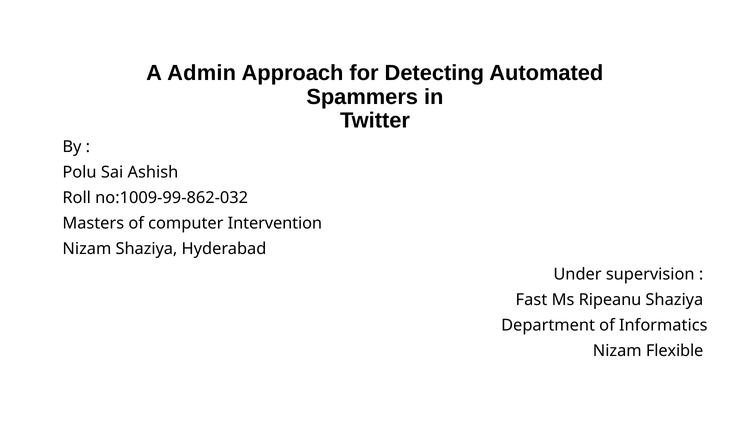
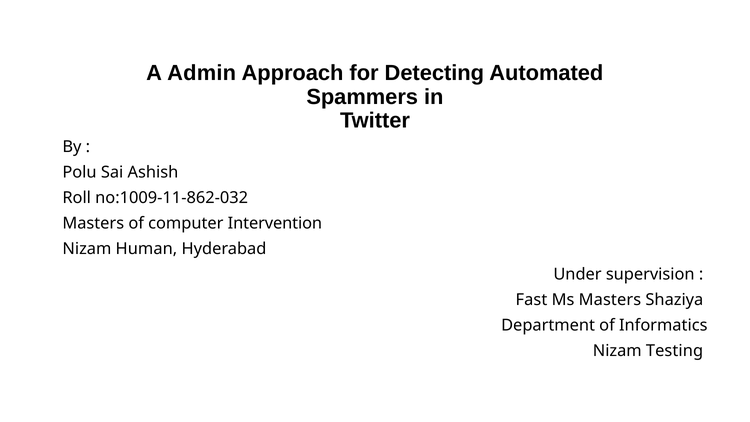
no:1009-99-862-032: no:1009-99-862-032 -> no:1009-11-862-032 (172, 198)
Nizam Shaziya: Shaziya -> Human (146, 249)
Ms Ripeanu: Ripeanu -> Masters (610, 300)
Flexible: Flexible -> Testing (675, 351)
